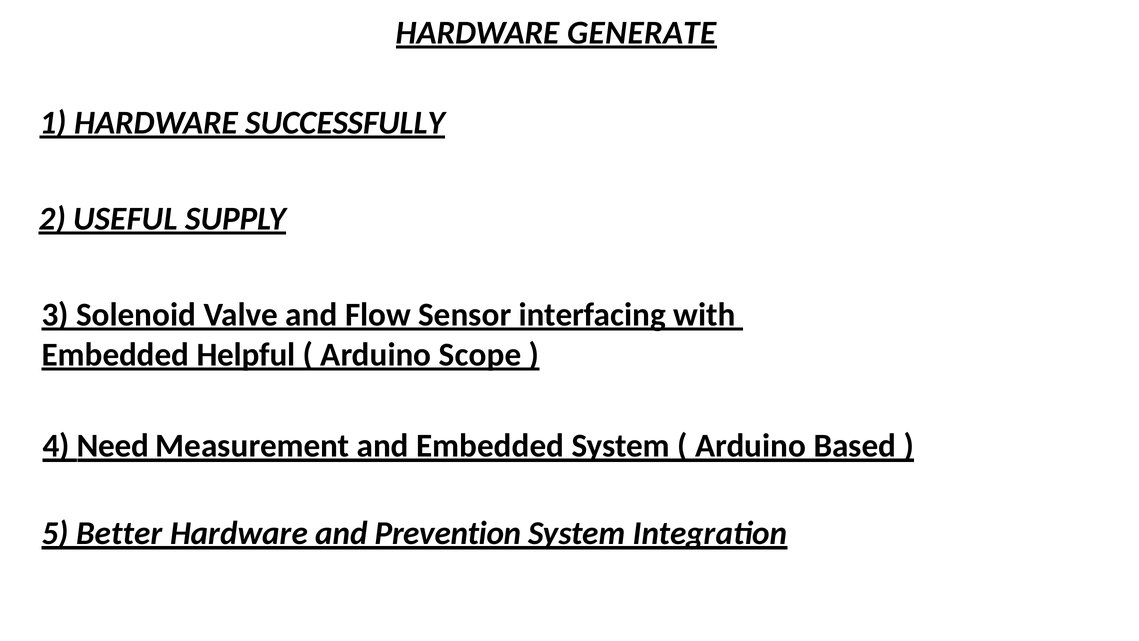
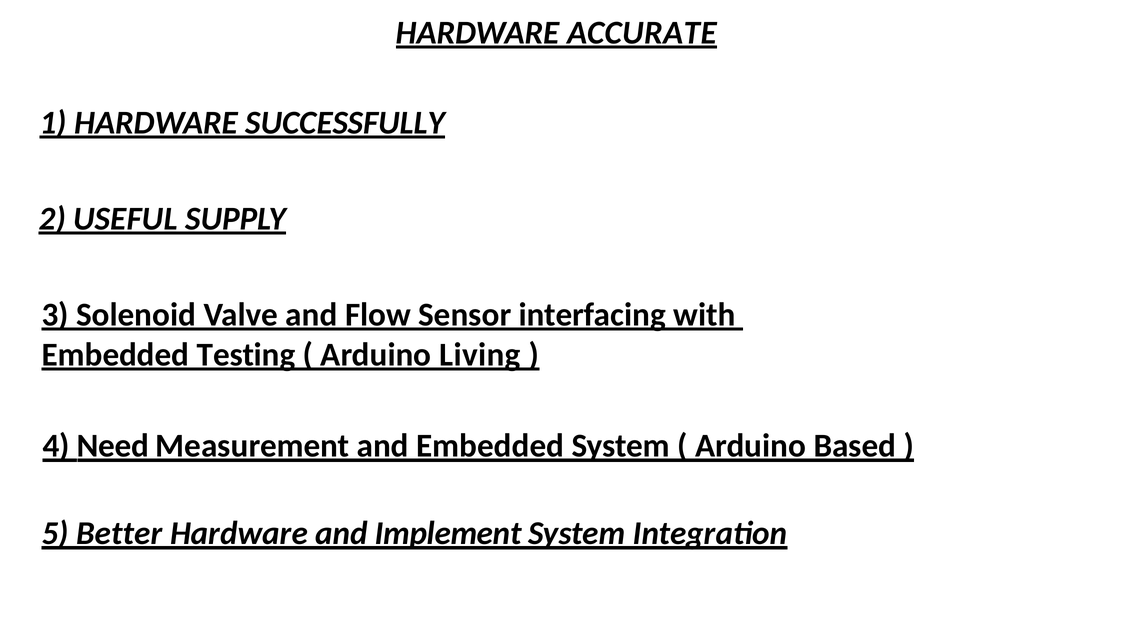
GENERATE: GENERATE -> ACCURATE (642, 33)
Helpful: Helpful -> Testing (246, 354)
Scope: Scope -> Living (480, 354)
Prevention: Prevention -> Implement (448, 533)
